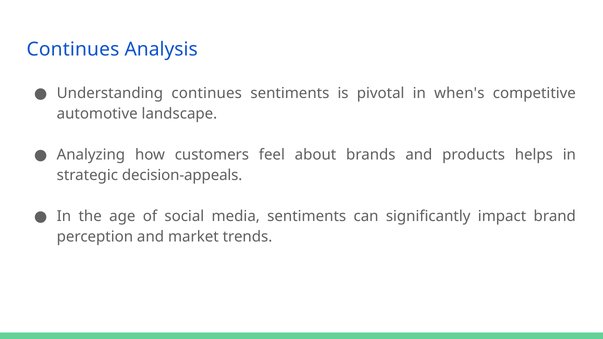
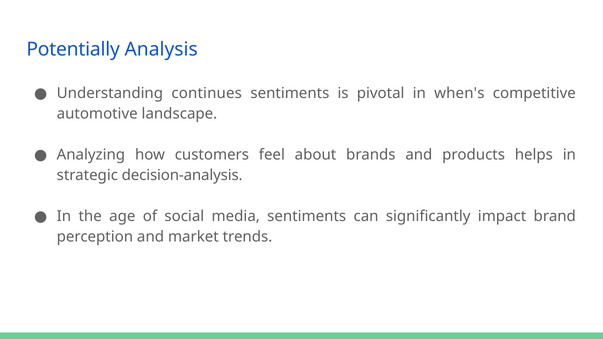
Continues: Continues -> Potentially (73, 50)
decision-appeals: decision-appeals -> decision-analysis (182, 175)
